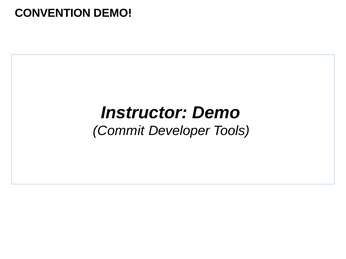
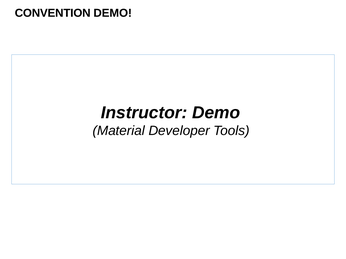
Commit: Commit -> Material (119, 131)
